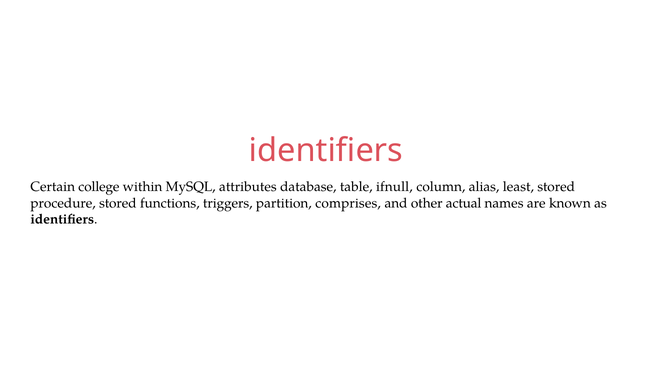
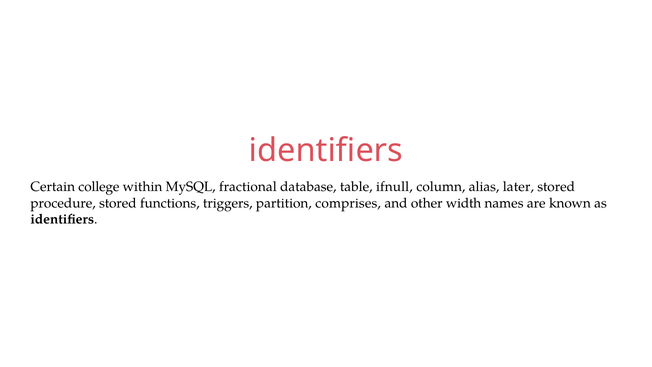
attributes: attributes -> fractional (248, 187)
least: least -> later (518, 187)
actual: actual -> width (464, 203)
